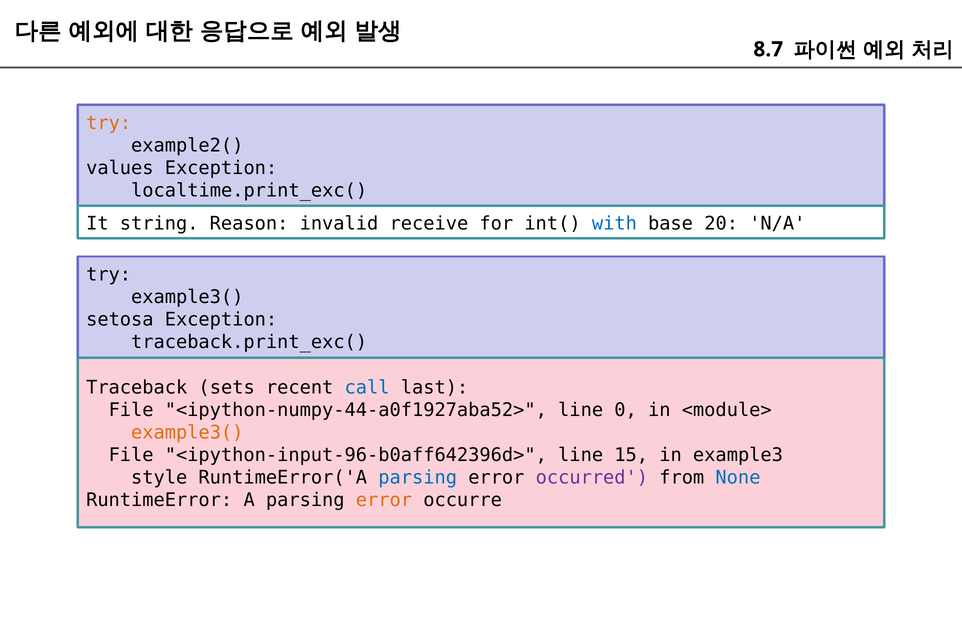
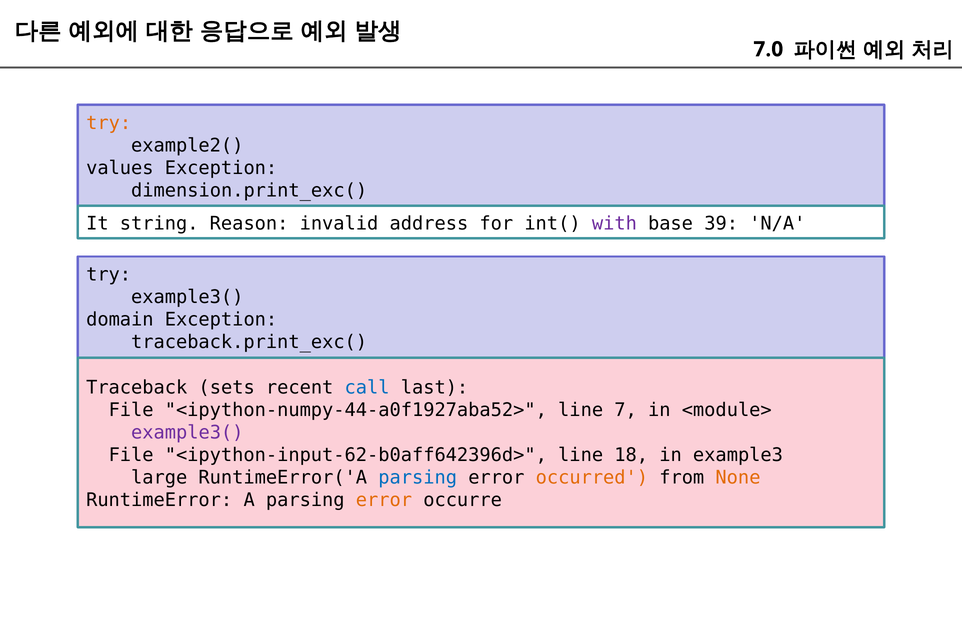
8.7: 8.7 -> 7.0 (768, 49)
localtime.print_exc(: localtime.print_exc( -> dimension.print_exc( (249, 190)
receive: receive -> address (429, 223)
with colour: blue -> purple (614, 223)
20: 20 -> 39 (721, 223)
setosa: setosa -> domain (120, 320)
0: 0 -> 7 (626, 410)
example3( colour: orange -> purple (187, 432)
<ipython-input-96-b0aff642396d>: <ipython-input-96-b0aff642396d> -> <ipython-input-62-b0aff642396d> (356, 455)
15: 15 -> 18 (631, 455)
style: style -> large (159, 477)
occurred colour: purple -> orange (592, 477)
None colour: blue -> orange (738, 477)
